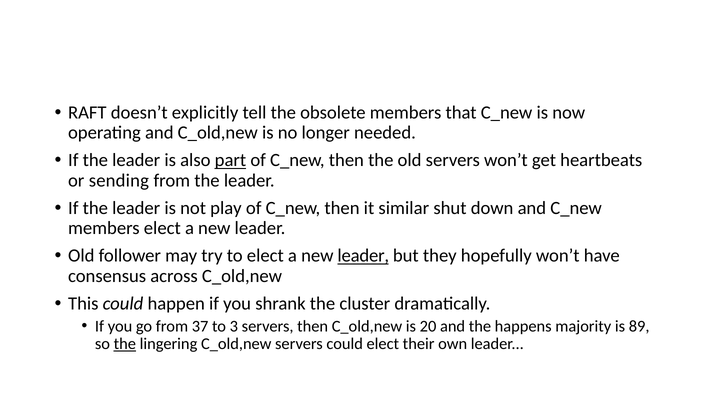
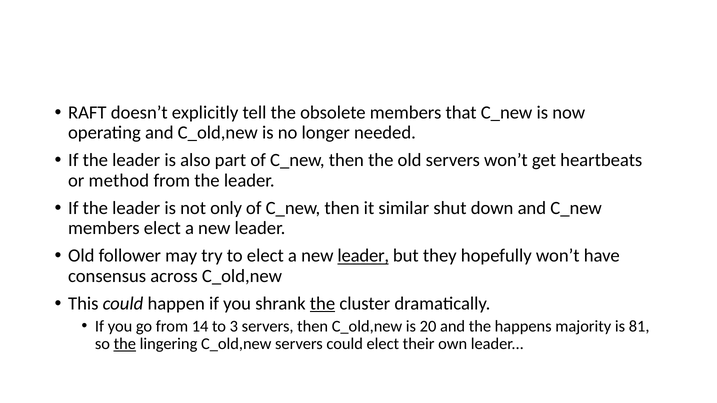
part underline: present -> none (230, 160)
sending: sending -> method (119, 181)
play: play -> only (226, 208)
the underline: none -> present (323, 304)
37: 37 -> 14 (200, 326)
89: 89 -> 81 (639, 326)
